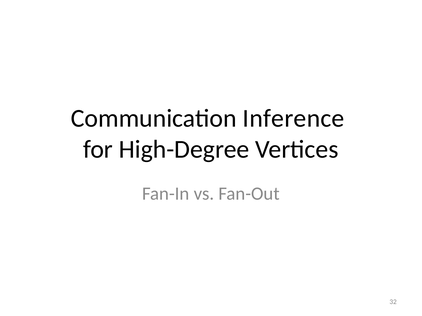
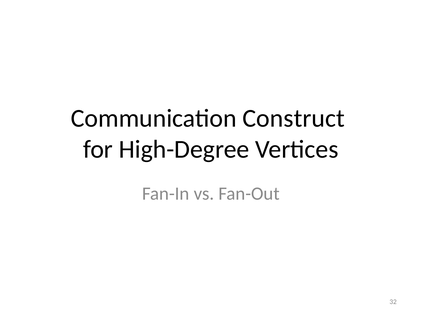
Inference: Inference -> Construct (294, 119)
